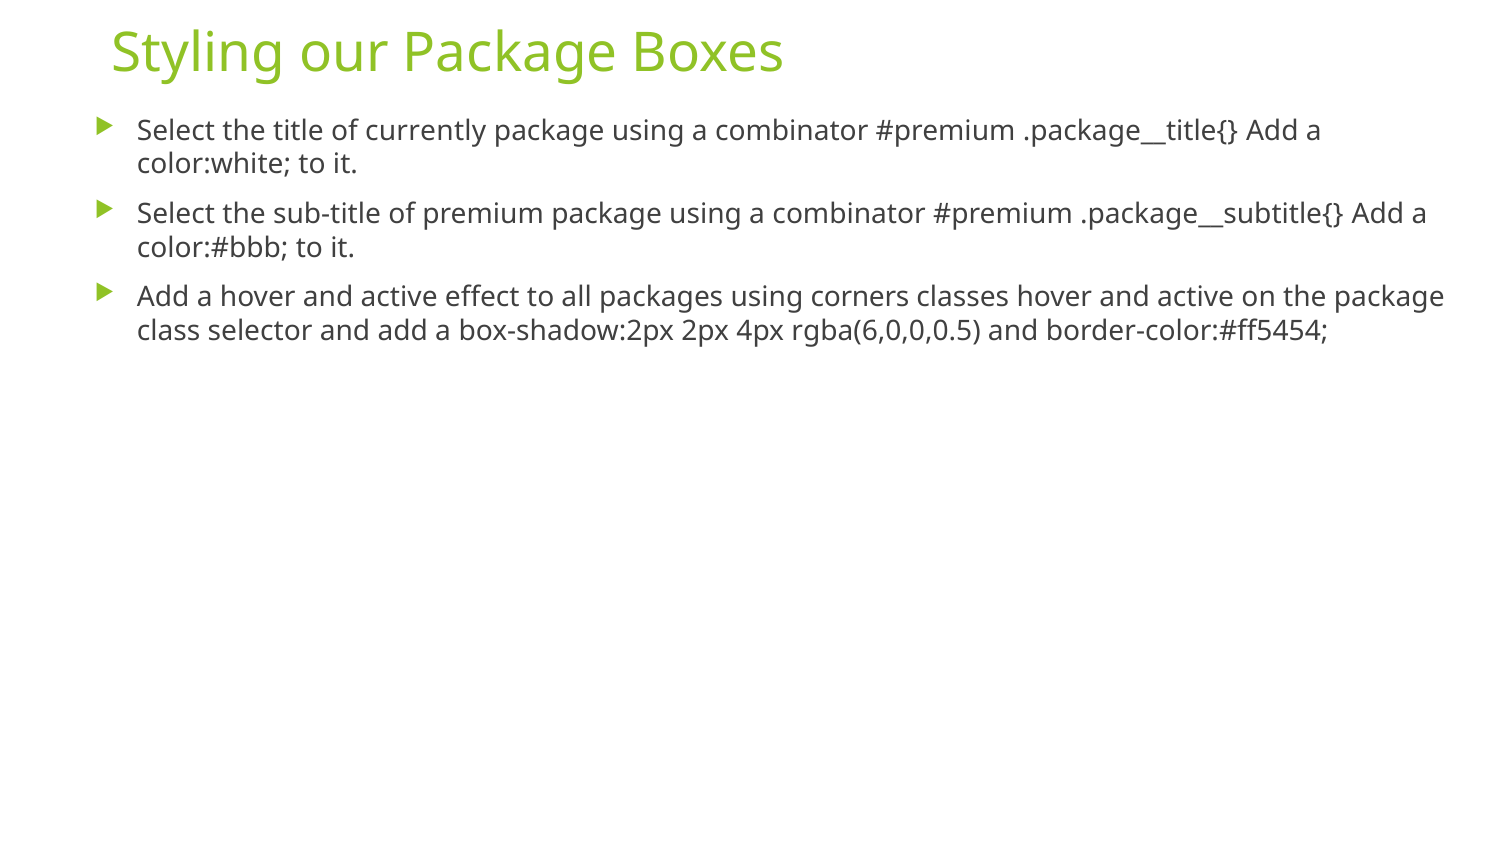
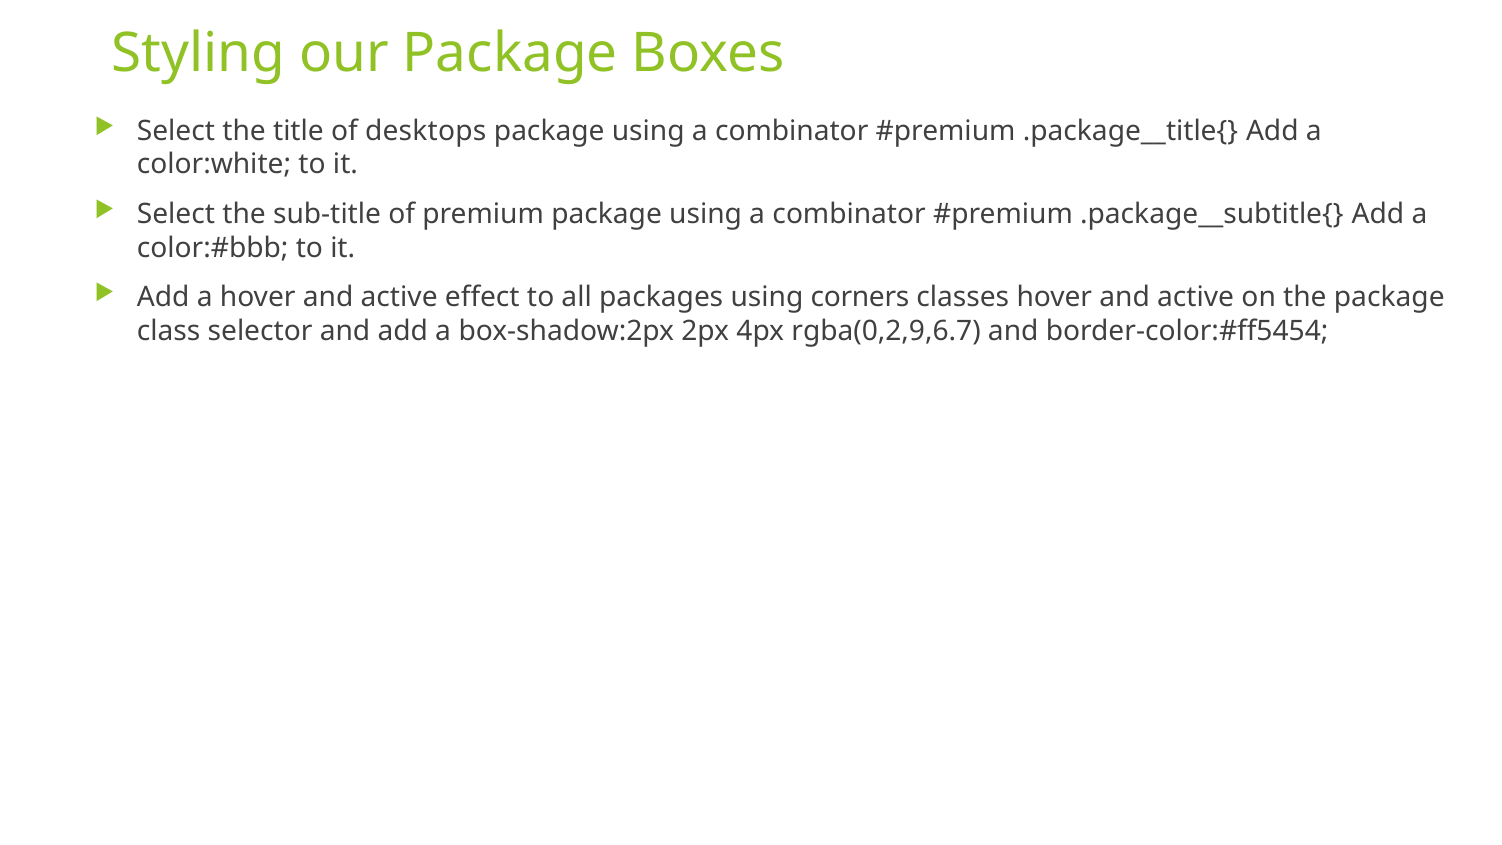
currently: currently -> desktops (426, 131)
rgba(6,0,0,0.5: rgba(6,0,0,0.5 -> rgba(0,2,9,6.7 (886, 331)
